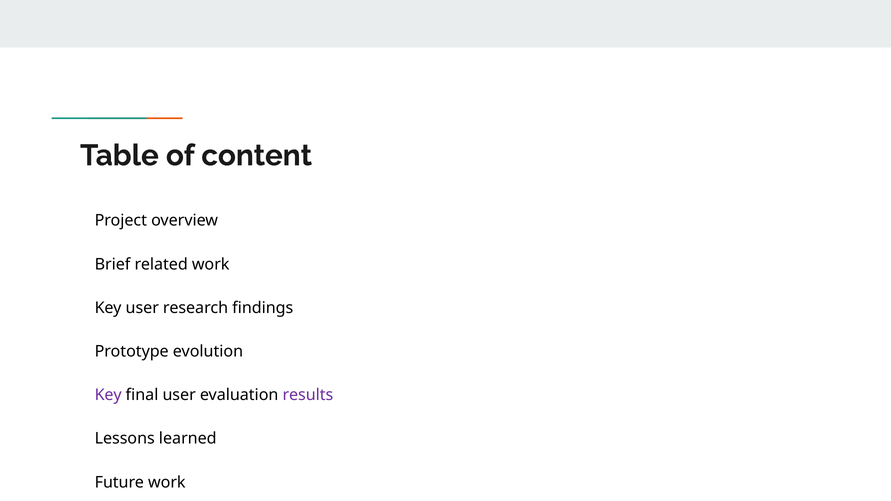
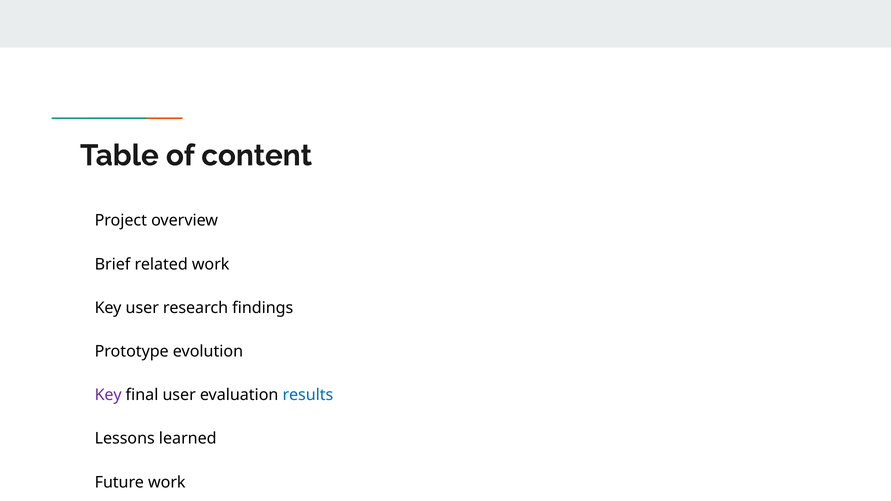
results colour: purple -> blue (308, 395)
